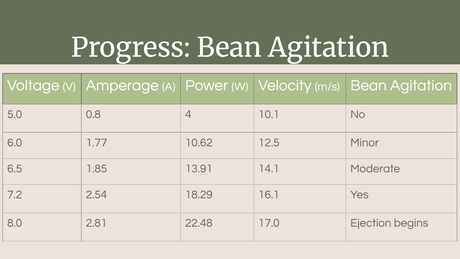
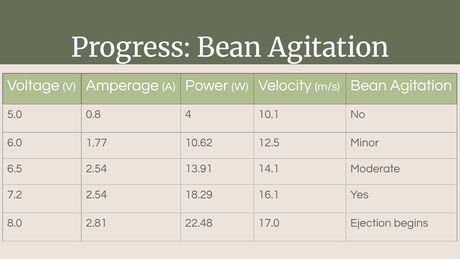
6.5 1.85: 1.85 -> 2.54 (97, 169)
